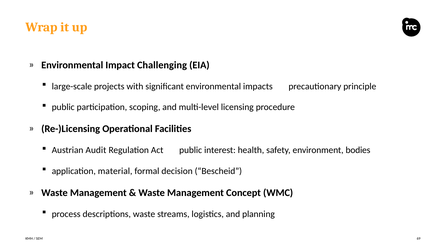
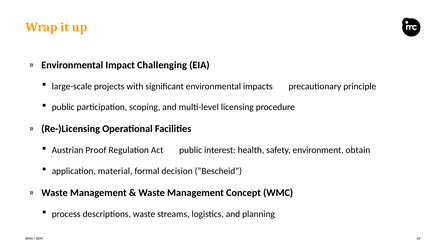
Audit: Audit -> Proof (96, 150)
bodies: bodies -> obtain (358, 150)
